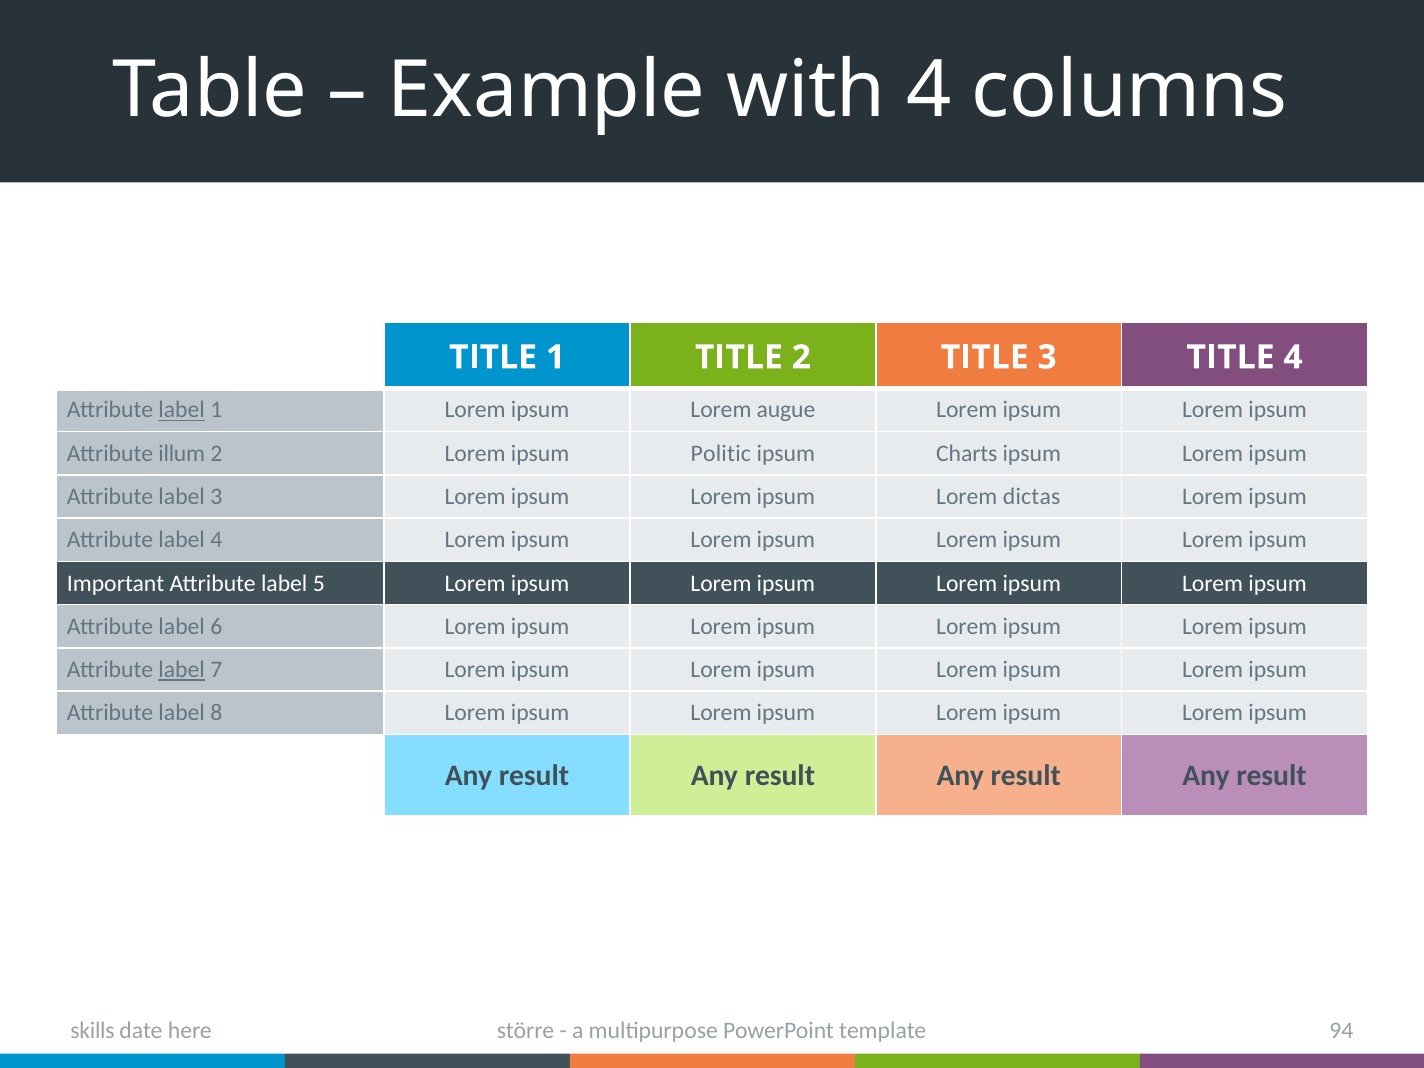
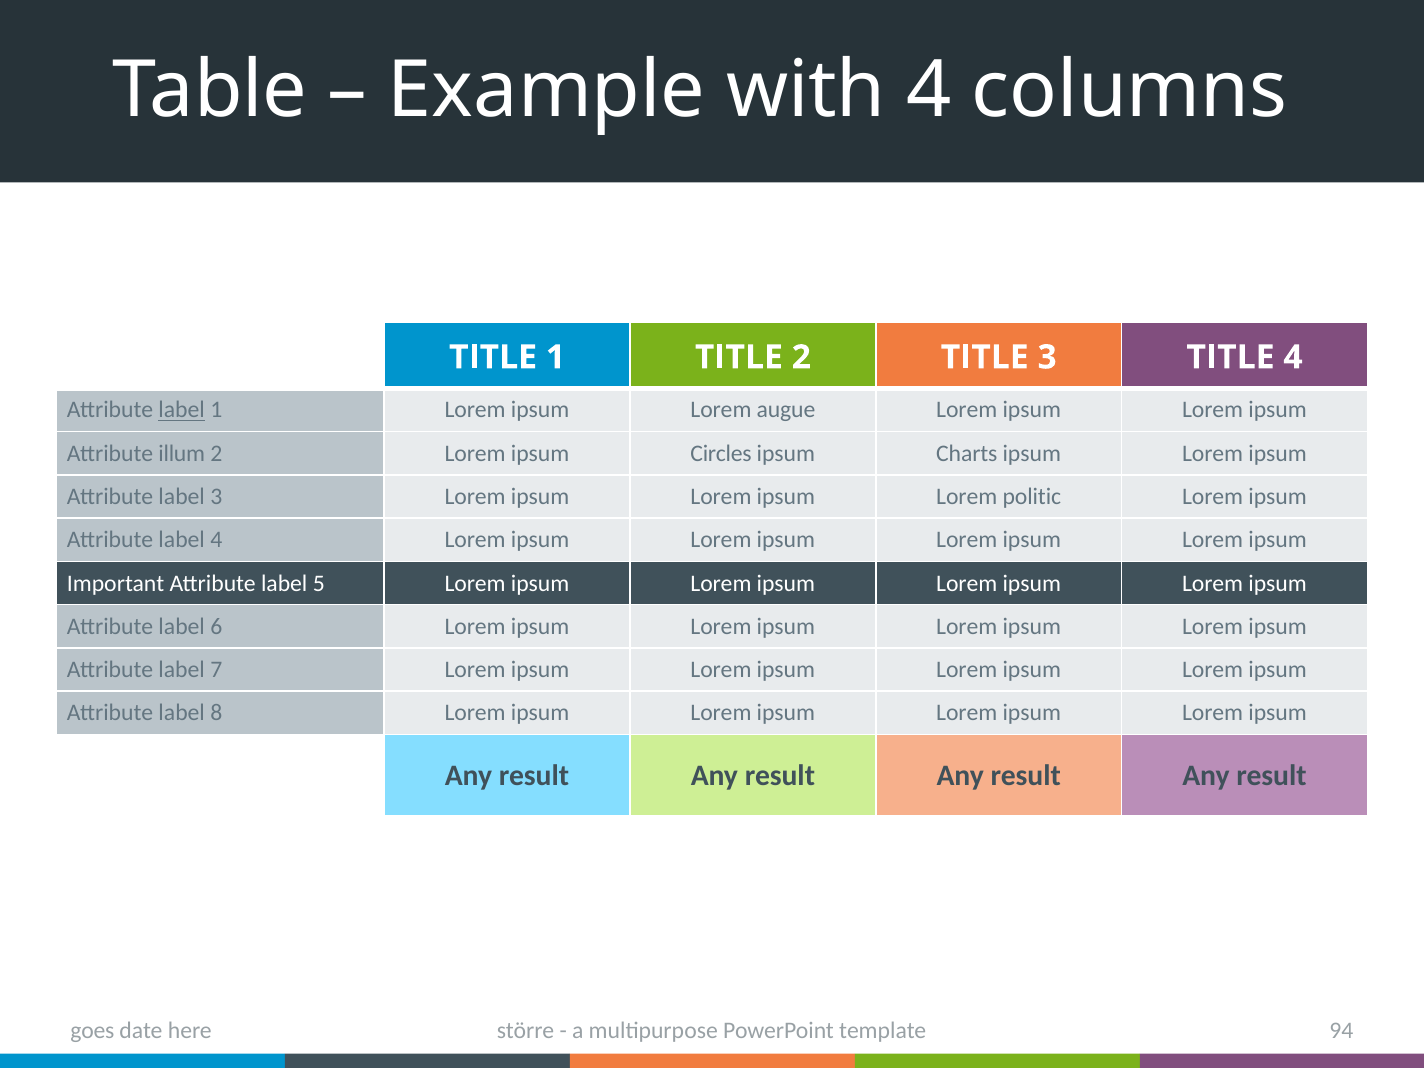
Politic: Politic -> Circles (721, 453)
dictas: dictas -> politic (1032, 497)
label underline: present -> none (182, 670)
skills: skills -> goes (92, 1030)
